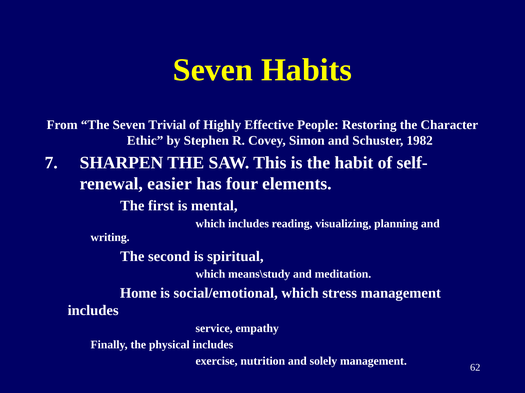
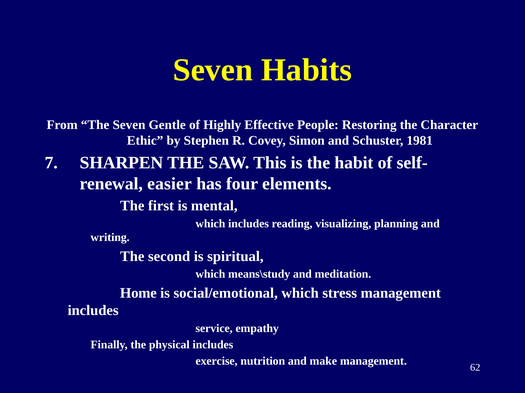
Trivial: Trivial -> Gentle (167, 125)
1982: 1982 -> 1981 (420, 141)
solely: solely -> make (323, 362)
